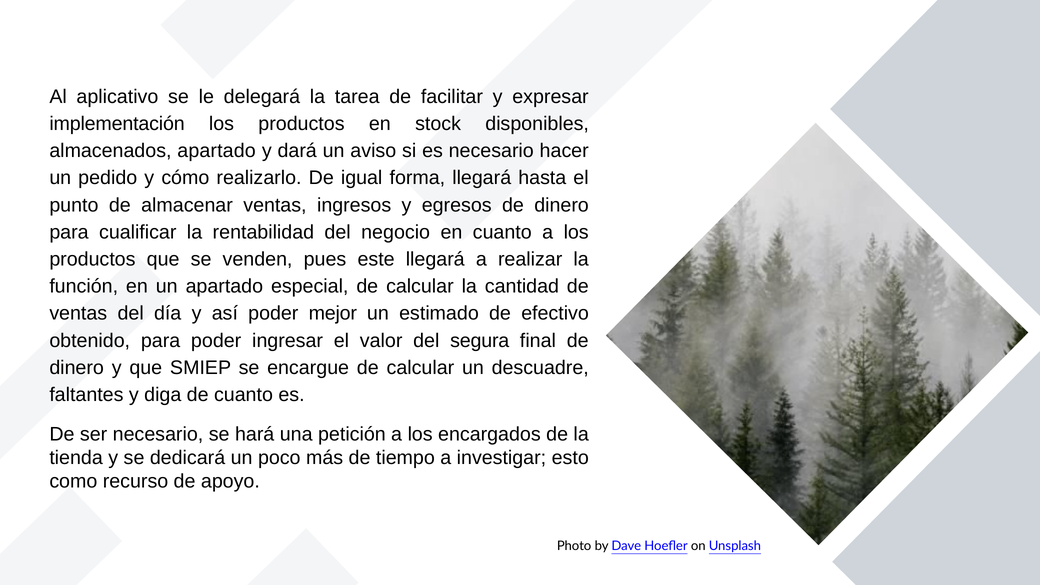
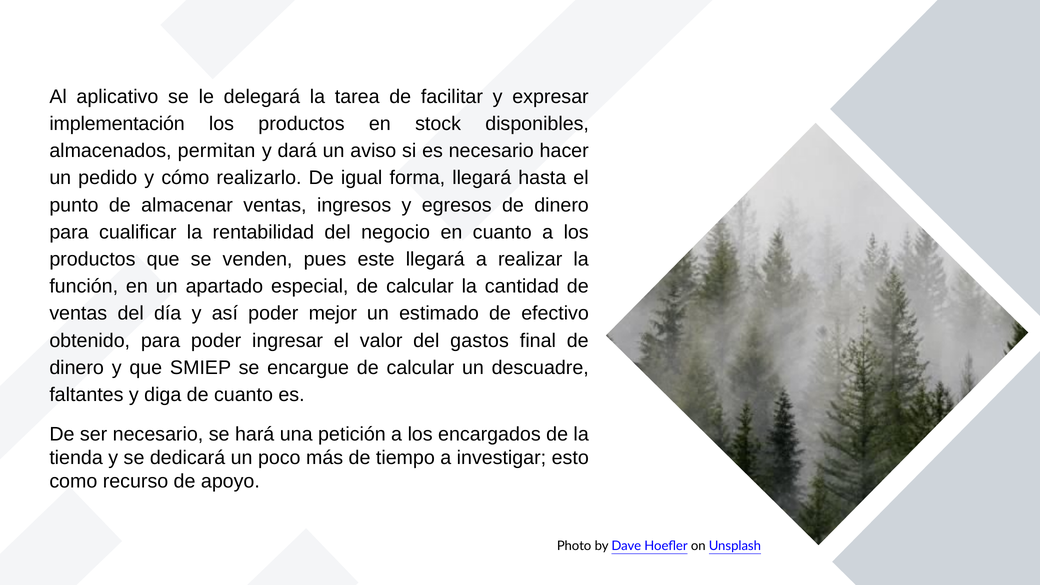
almacenados apartado: apartado -> permitan (217, 151)
segura: segura -> gastos (480, 341)
